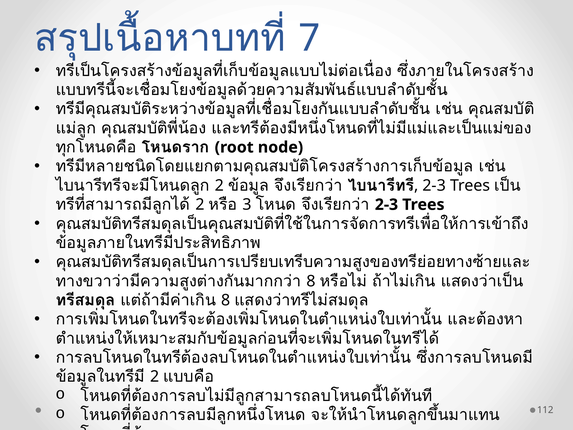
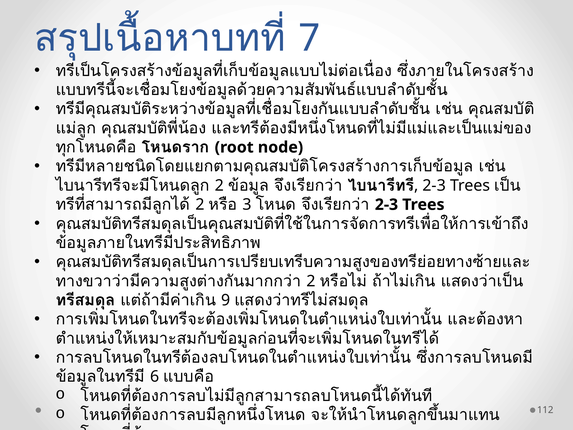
8: 8 -> 2 (311, 281)
8: 8 -> 9 (226, 300)
2: 2 -> 6 (155, 376)
